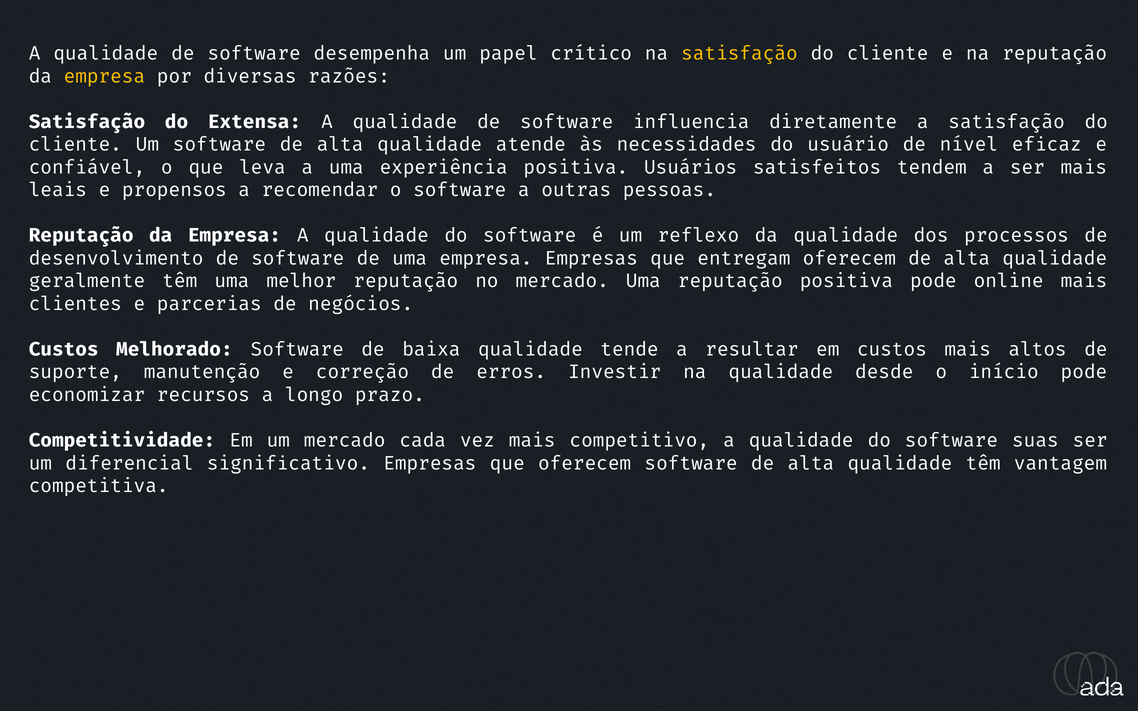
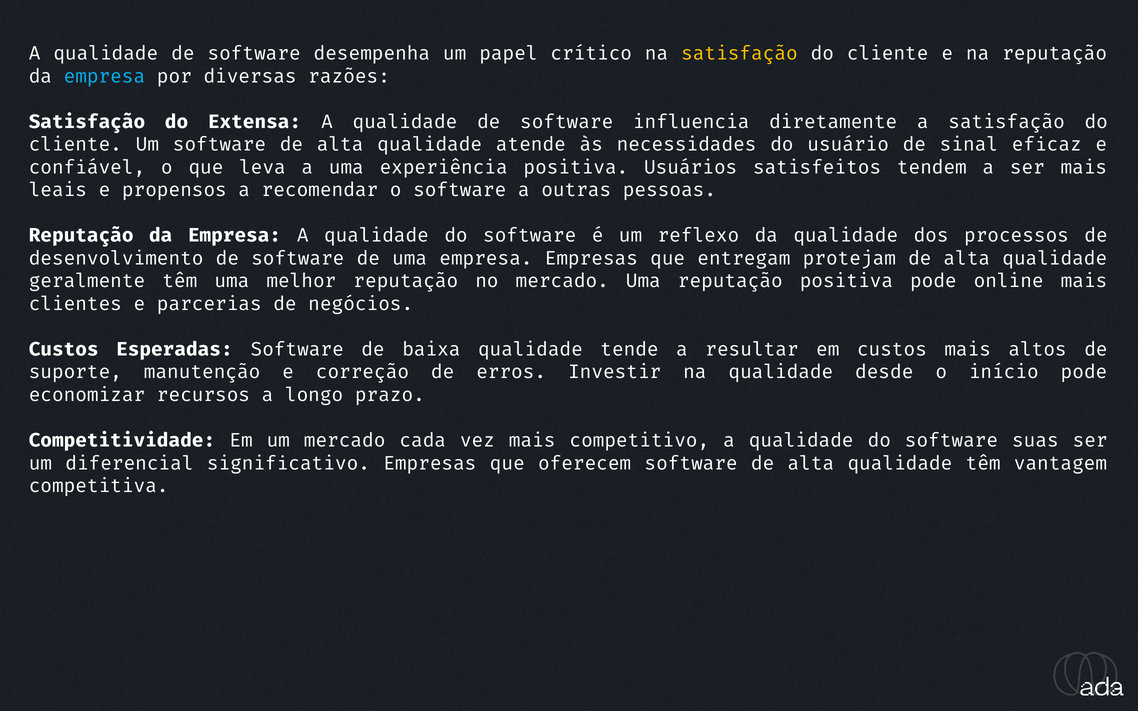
empresa colour: yellow -> light blue (104, 76)
nível: nível -> sinal (969, 145)
entregam oferecem: oferecem -> protejam (849, 259)
Melhorado: Melhorado -> Esperadas (174, 350)
